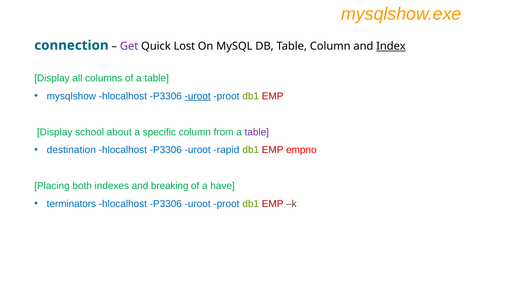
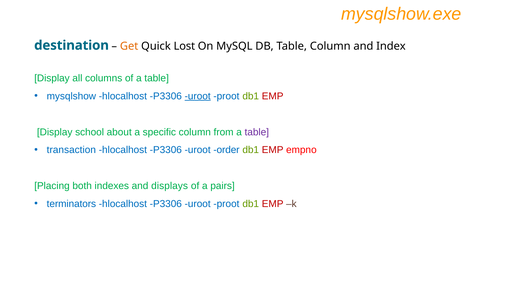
connection: connection -> destination (72, 45)
Get colour: purple -> orange (129, 46)
Index underline: present -> none (391, 46)
destination: destination -> transaction (71, 150)
rapid: rapid -> order (226, 150)
breaking: breaking -> displays (170, 186)
have: have -> pairs (223, 186)
